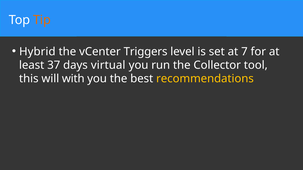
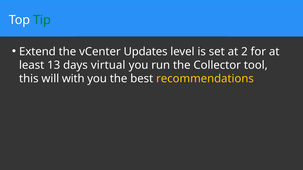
Tip colour: orange -> green (42, 20)
Hybrid: Hybrid -> Extend (37, 52)
Triggers: Triggers -> Updates (146, 52)
7: 7 -> 2 (244, 52)
37: 37 -> 13 (54, 65)
